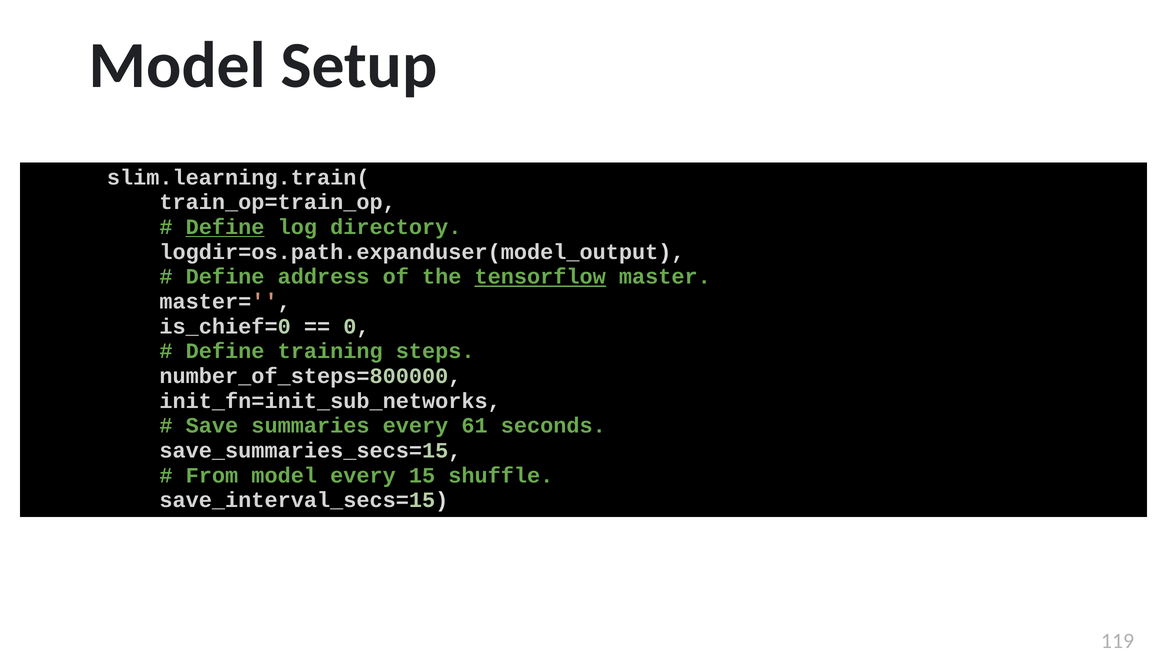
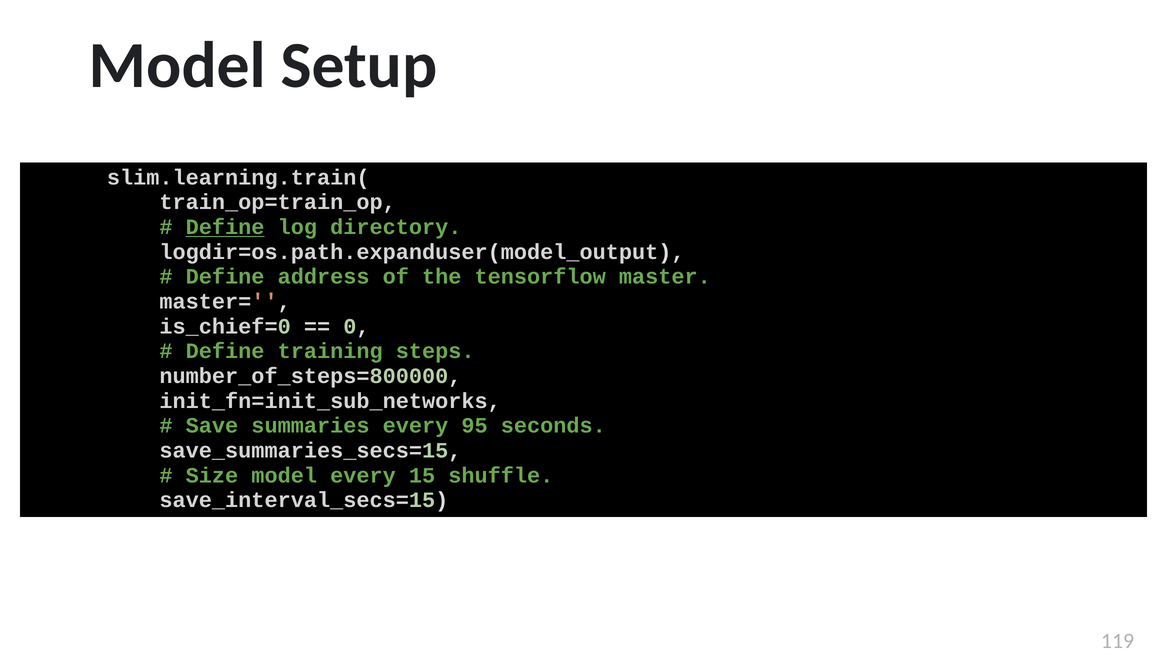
tensorflow underline: present -> none (540, 276)
61: 61 -> 95 (475, 425)
From: From -> Size (212, 475)
